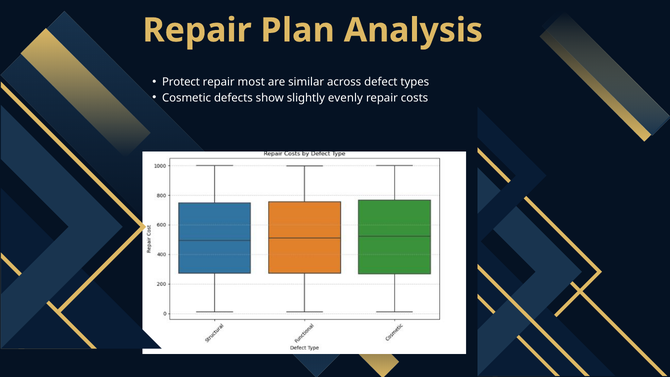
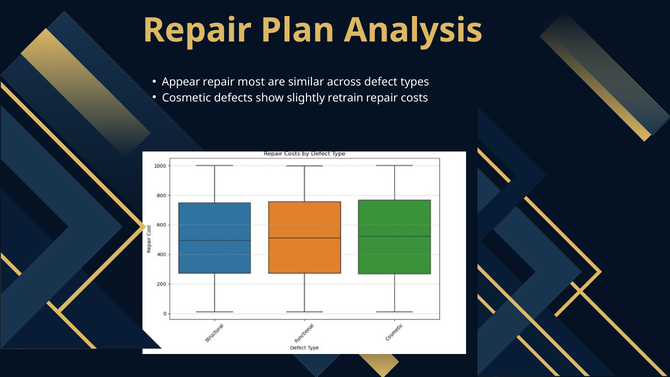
Protect: Protect -> Appear (181, 82)
evenly: evenly -> retrain (346, 98)
